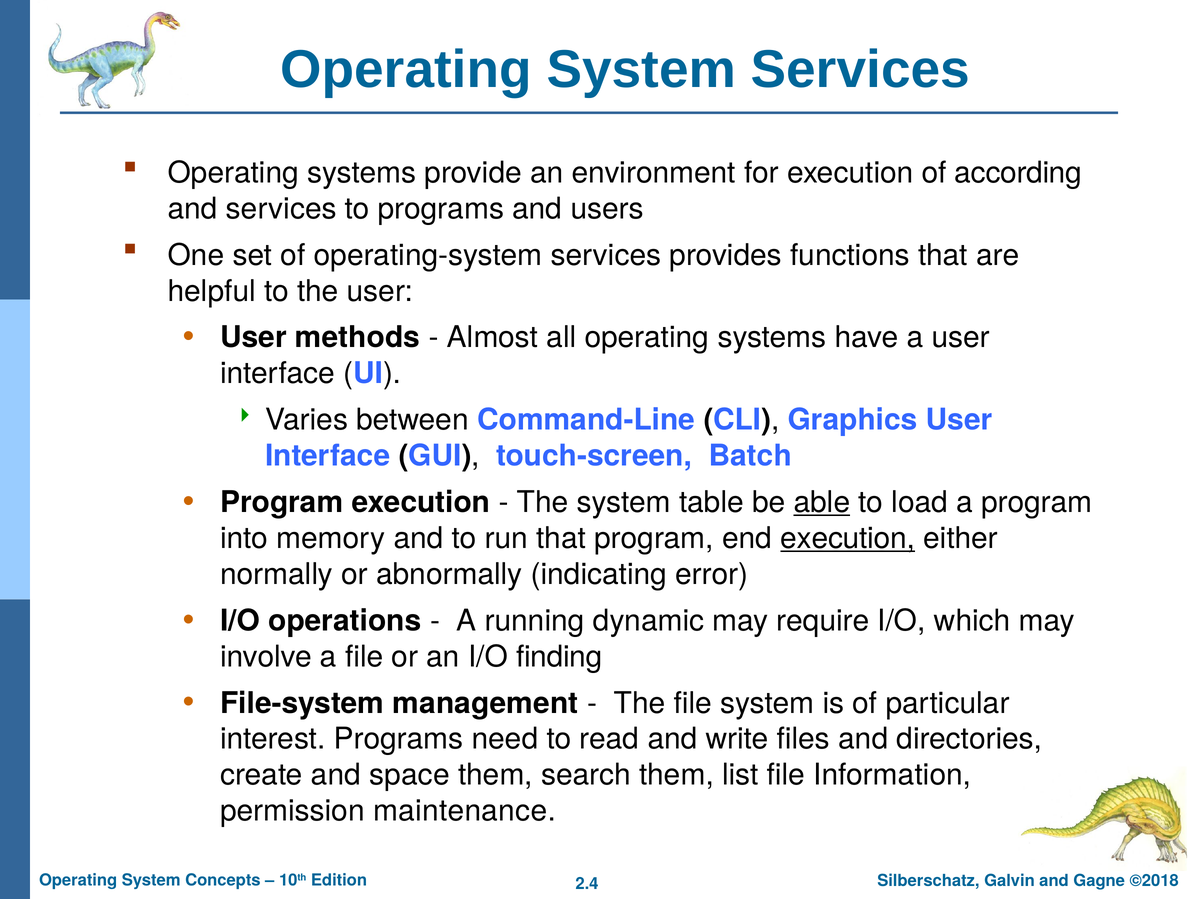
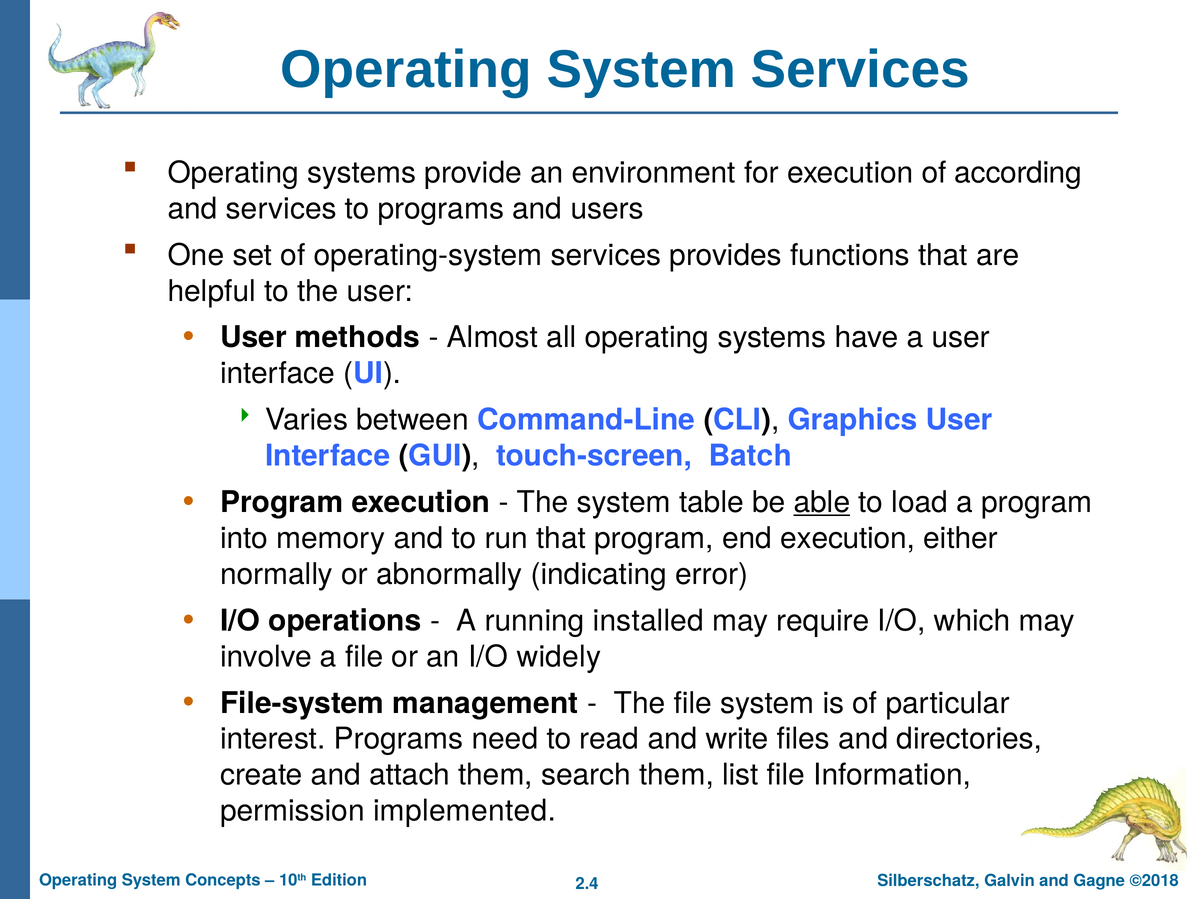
execution underline: present -> none (848, 538)
dynamic: dynamic -> installed (648, 620)
finding: finding -> widely (559, 656)
space: space -> attach (410, 775)
maintenance: maintenance -> implemented (464, 811)
